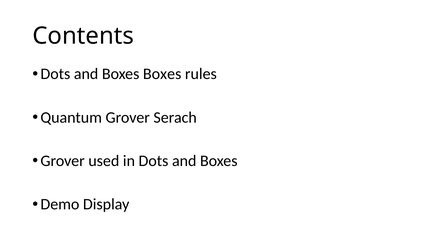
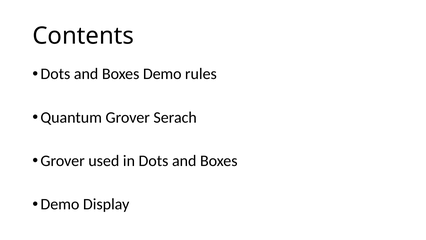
Boxes Boxes: Boxes -> Demo (162, 74)
